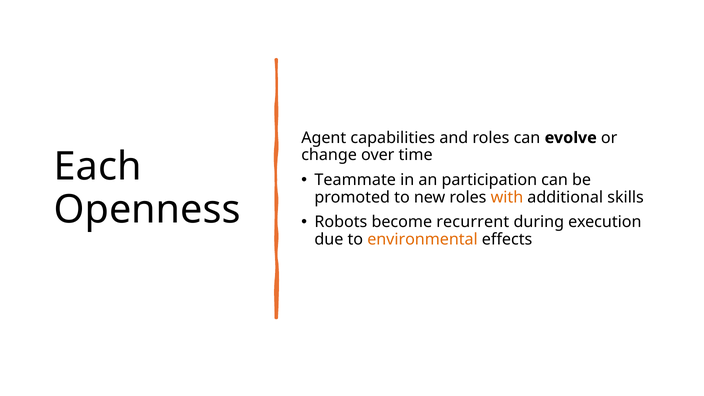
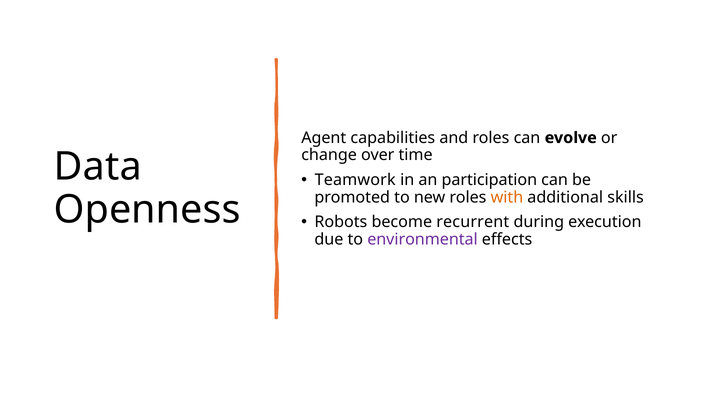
Each: Each -> Data (98, 167)
Teammate: Teammate -> Teamwork (355, 180)
environmental colour: orange -> purple (423, 239)
